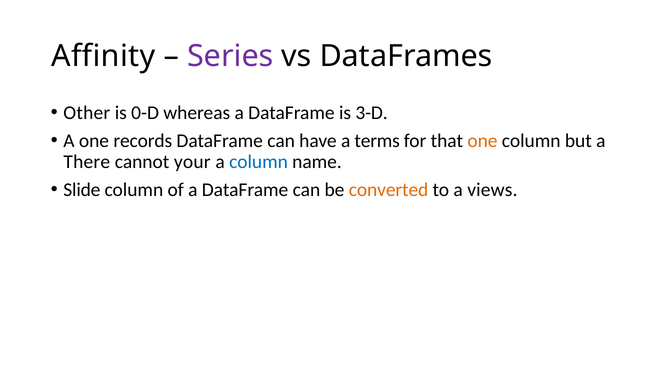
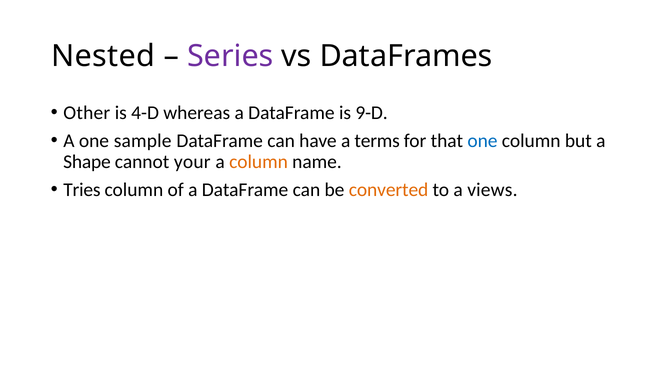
Affinity: Affinity -> Nested (103, 56)
0-D: 0-D -> 4-D (145, 113)
3-D: 3-D -> 9-D (372, 113)
records: records -> sample (143, 141)
one colour: orange -> blue (482, 141)
There: There -> Shape (87, 162)
column colour: blue -> orange (259, 162)
Slide: Slide -> Tries (82, 190)
